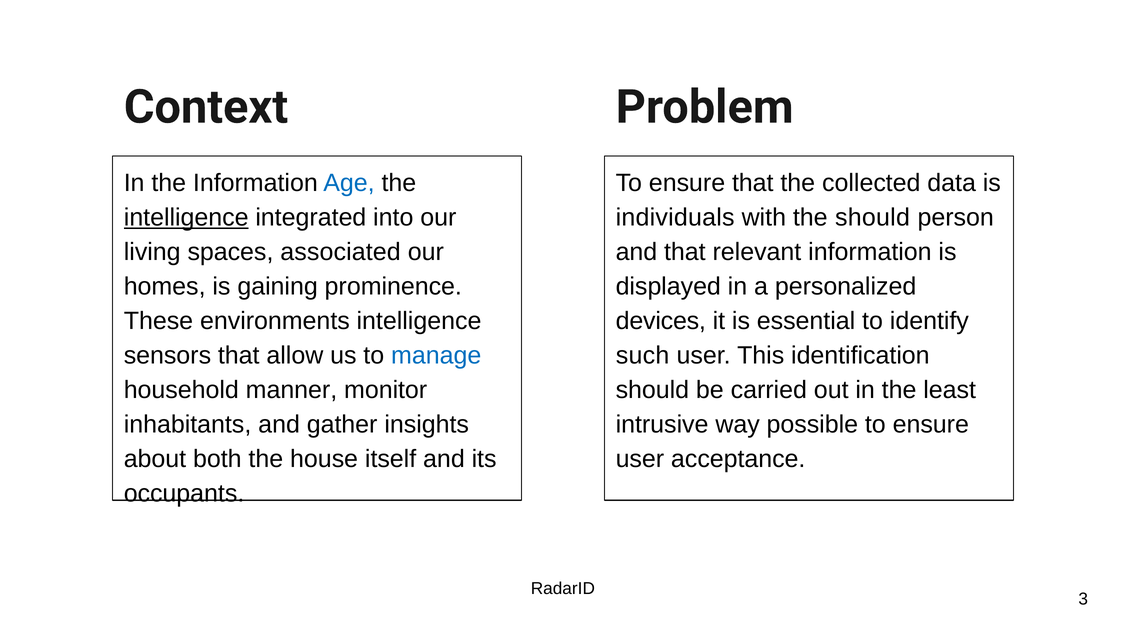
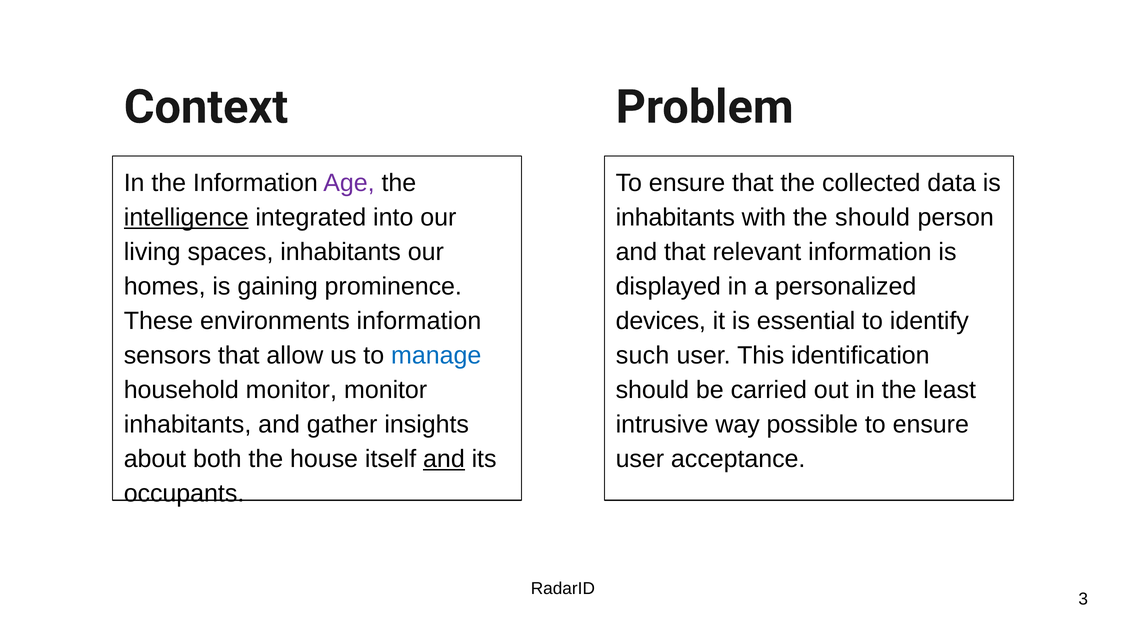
Age colour: blue -> purple (349, 183)
individuals: individuals -> inhabitants (675, 217)
spaces associated: associated -> inhabitants (341, 252)
environments intelligence: intelligence -> information (419, 321)
household manner: manner -> monitor (291, 390)
and underline: none -> present (444, 459)
